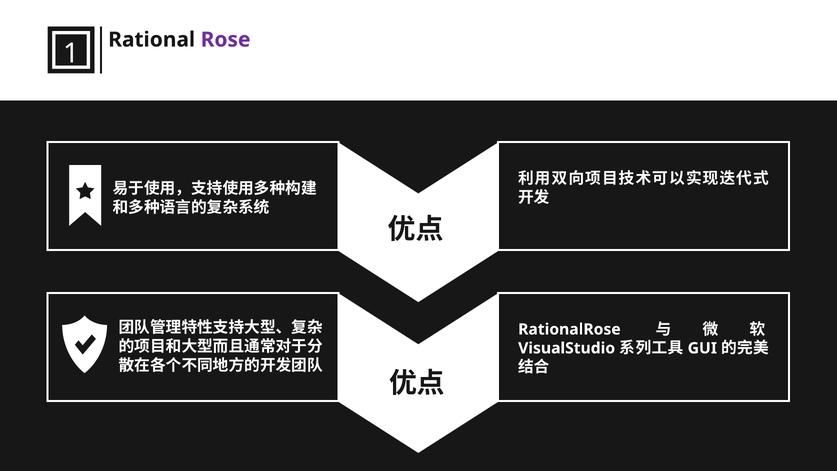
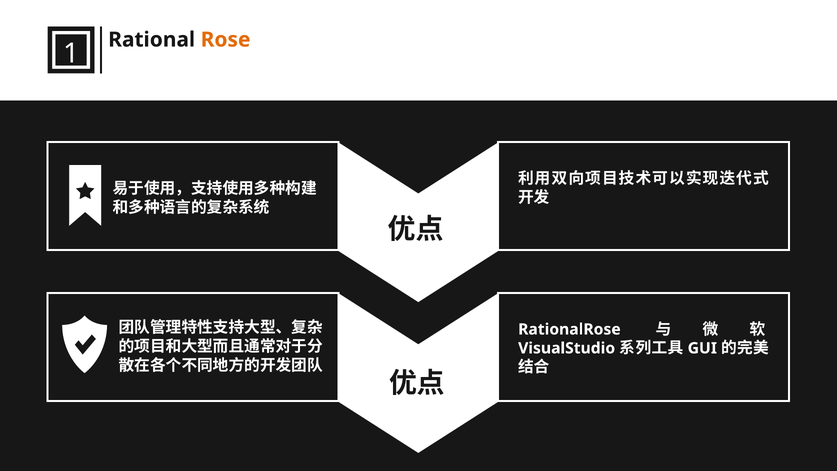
Rose colour: purple -> orange (226, 40)
